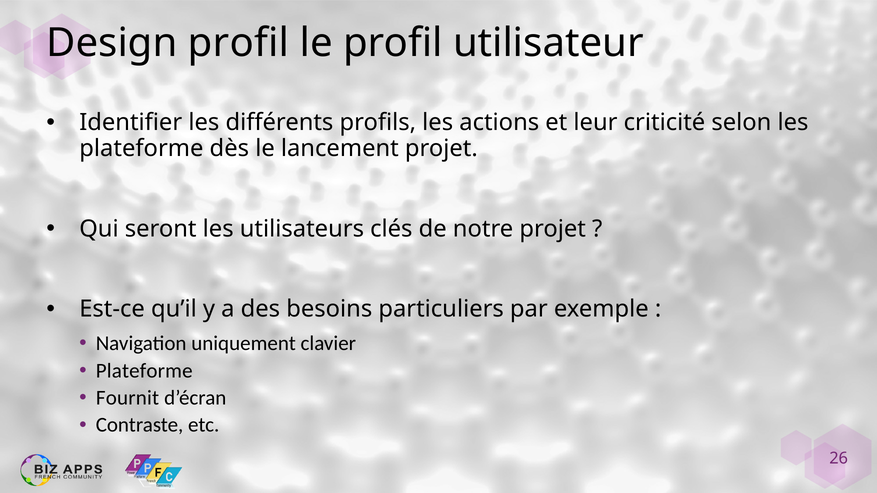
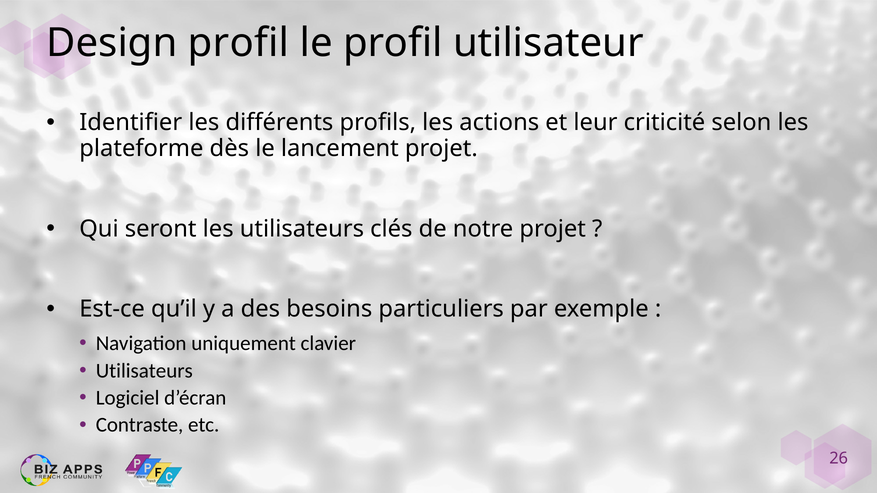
Plateforme: Plateforme -> Utilisateurs (144, 371)
Fournit: Fournit -> Logiciel (128, 398)
